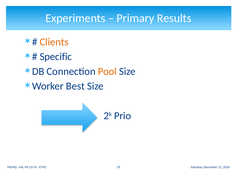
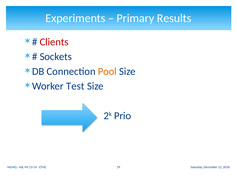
Clients colour: orange -> red (54, 42)
Specific: Specific -> Sockets (56, 57)
Best: Best -> Test (75, 86)
